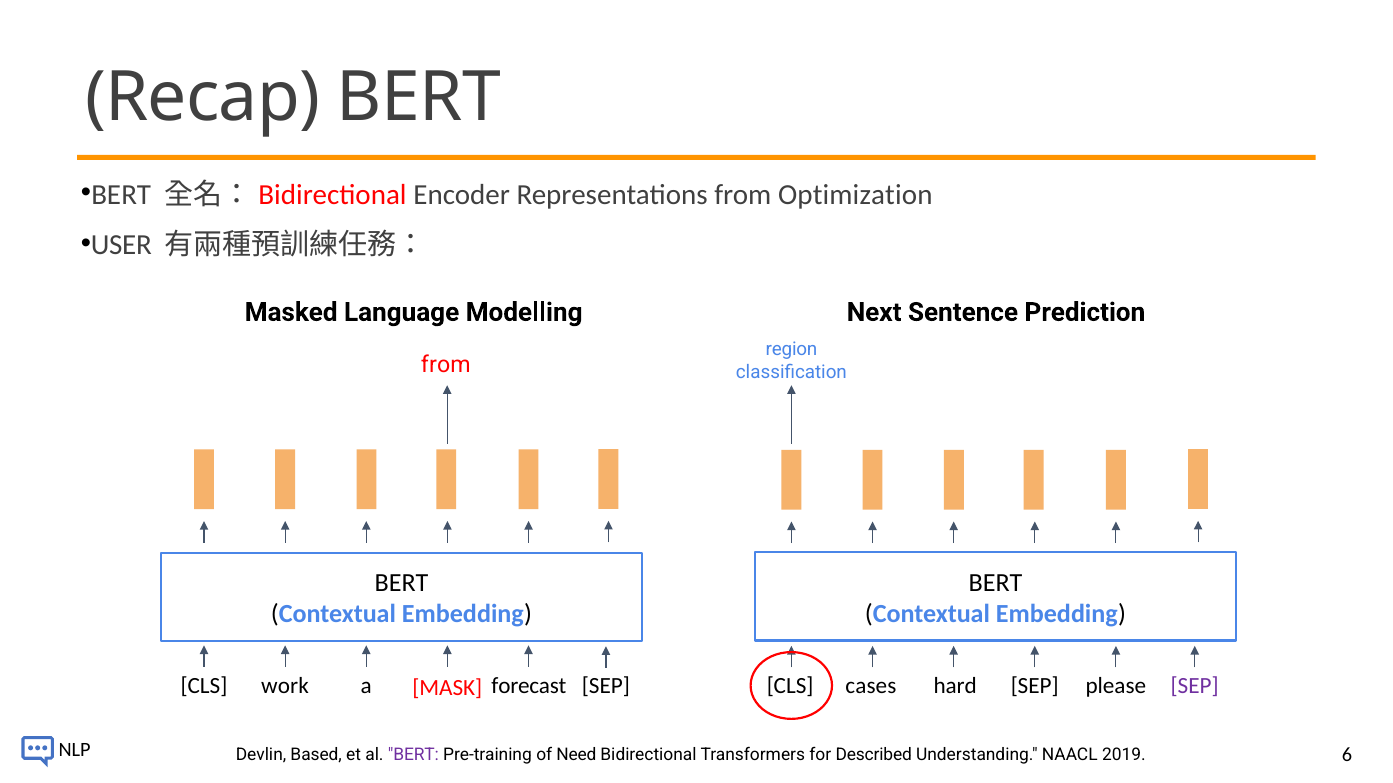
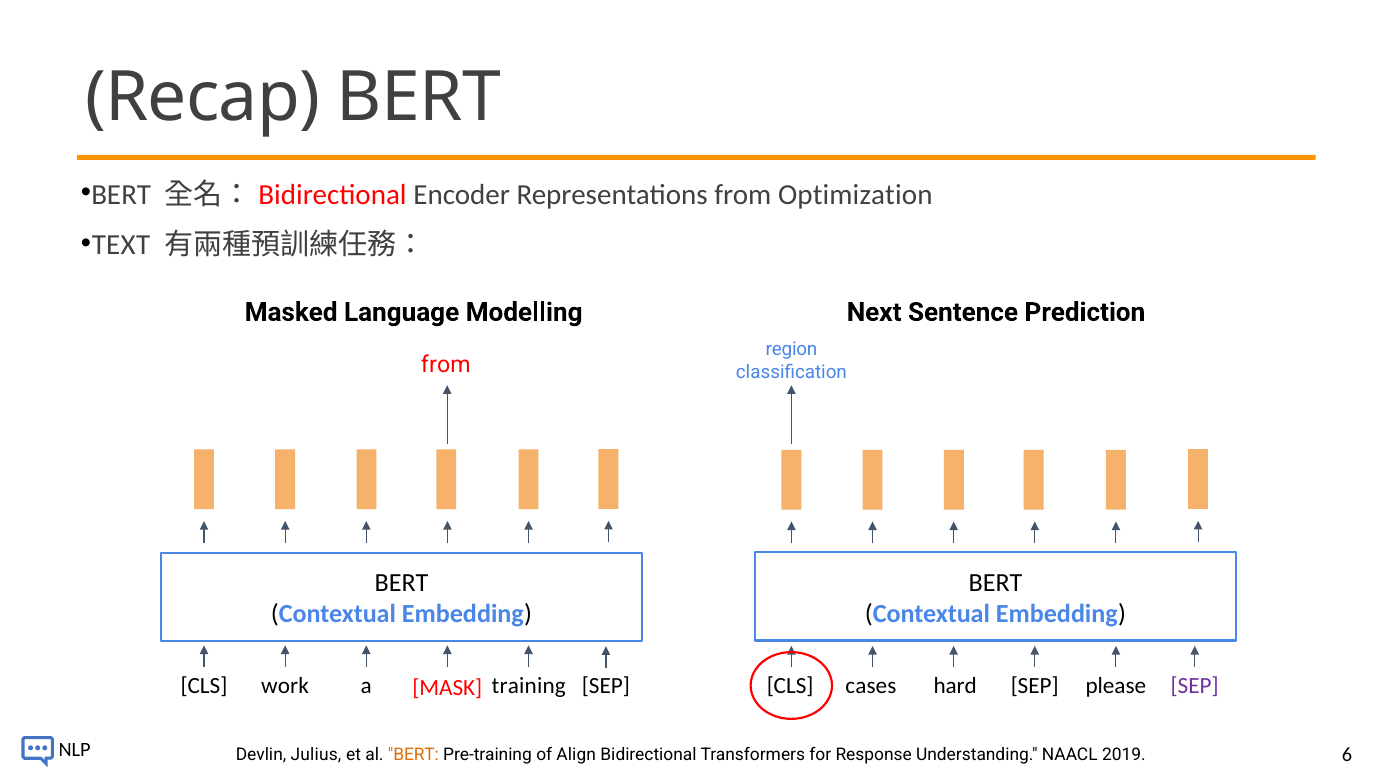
USER: USER -> TEXT (121, 246)
forecast: forecast -> training (529, 686)
Based: Based -> Julius (316, 755)
BERT colour: purple -> orange (413, 755)
Need: Need -> Align (576, 755)
Described: Described -> Response (874, 755)
